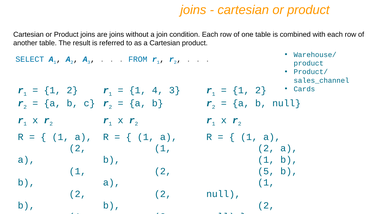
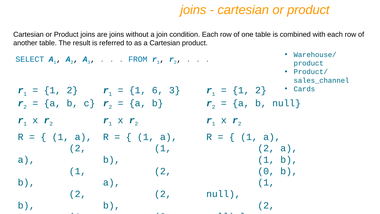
1 4: 4 -> 6 (158, 90)
5: 5 -> 0 (266, 171)
